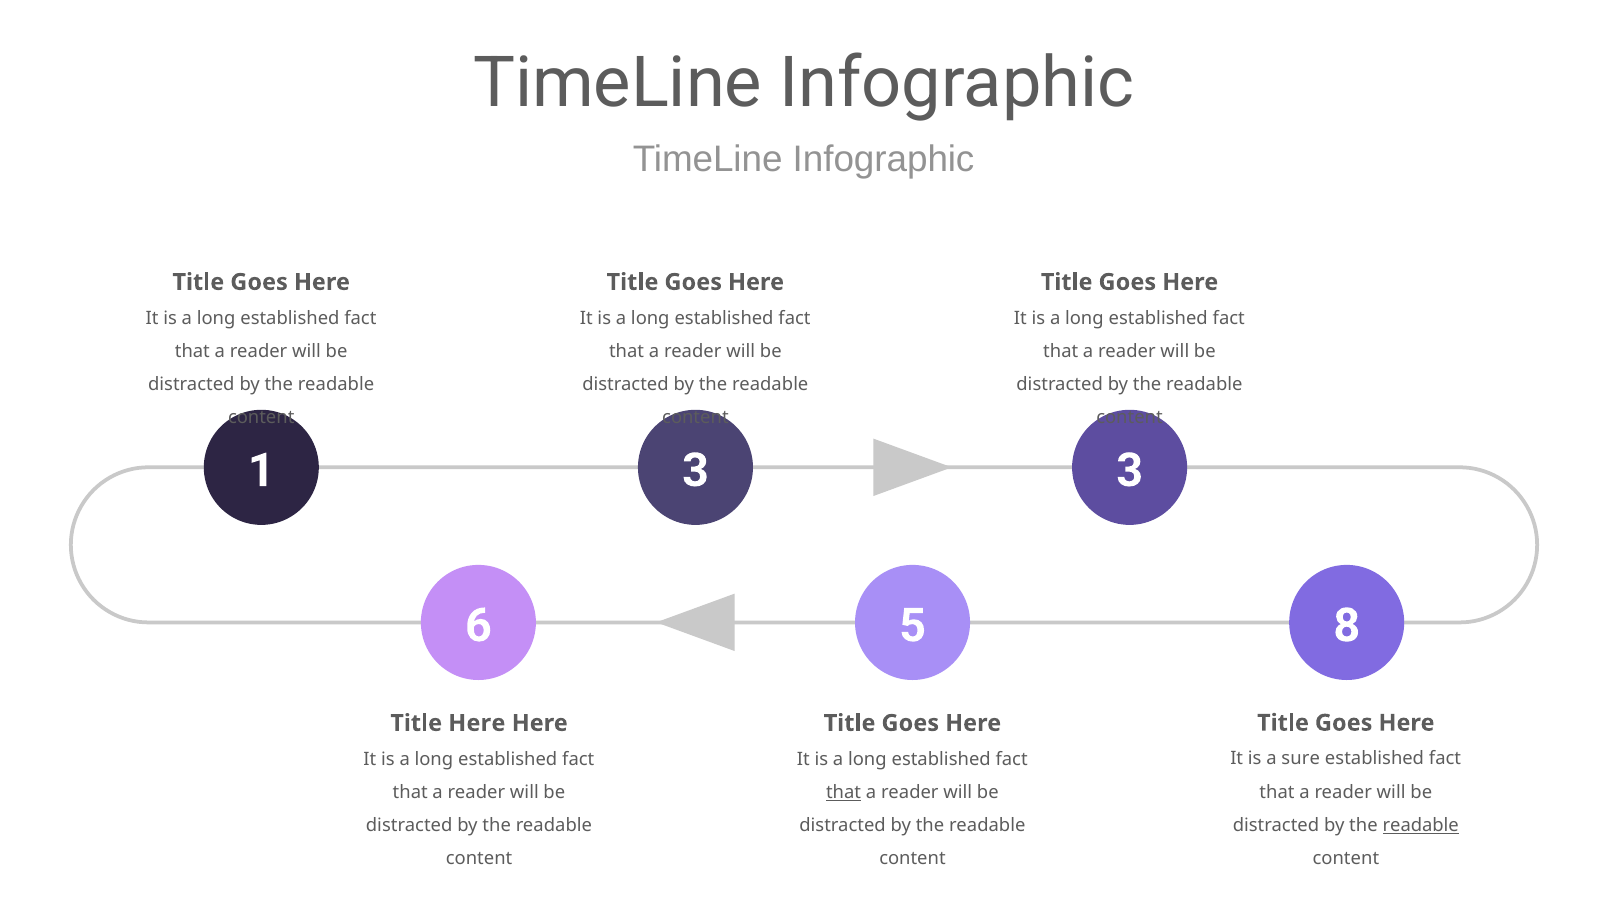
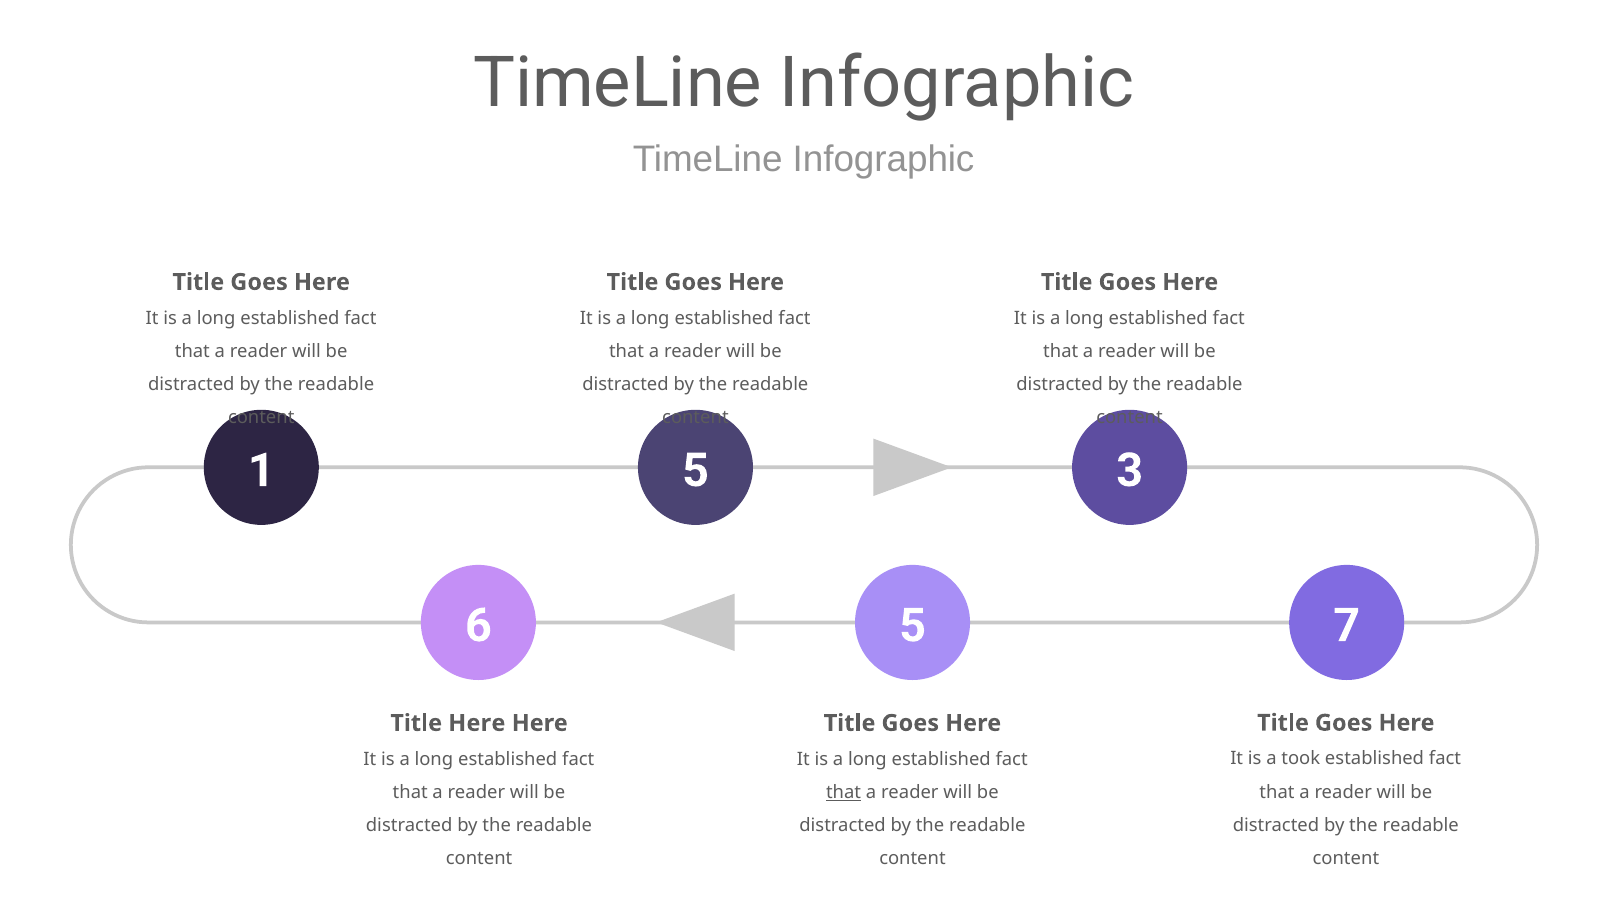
1 3: 3 -> 5 (696, 470)
8: 8 -> 7 (1347, 625)
sure: sure -> took (1301, 758)
readable underline: present -> none (1421, 825)
